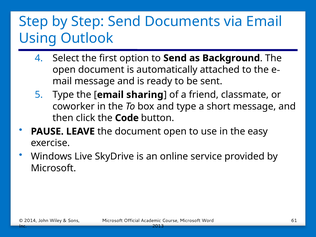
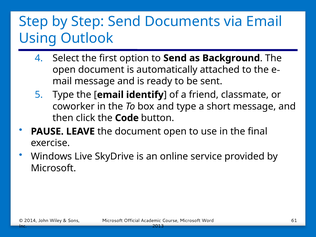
sharing: sharing -> identify (145, 95)
easy: easy -> final (258, 131)
